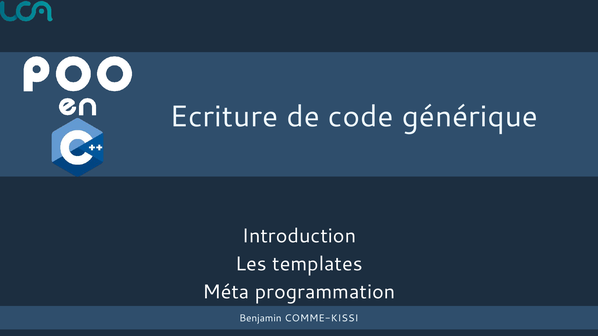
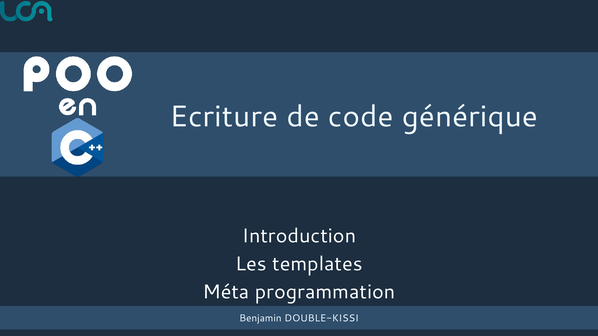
COMME-KISSI: COMME-KISSI -> DOUBLE-KISSI (322, 319)
